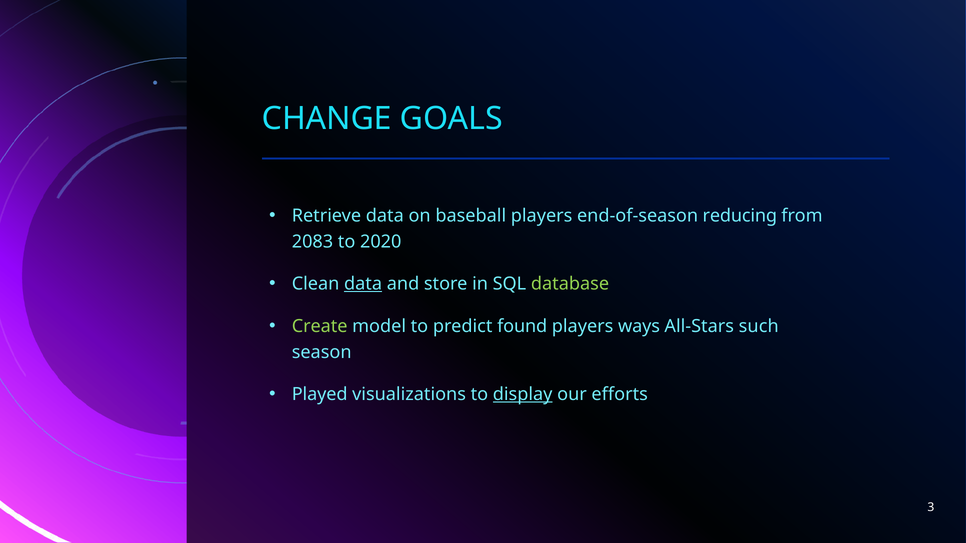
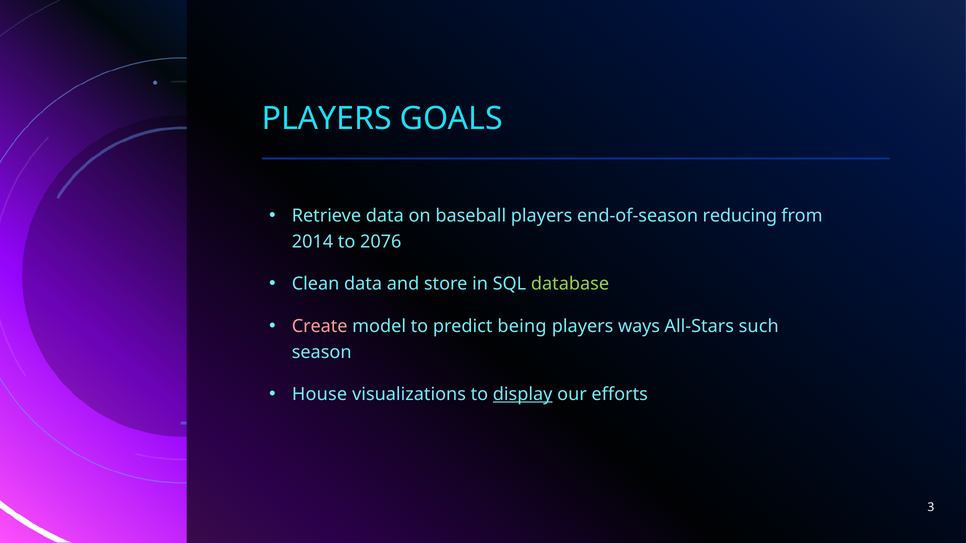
CHANGE: CHANGE -> PLAYERS (327, 119)
2083: 2083 -> 2014 (312, 242)
2020: 2020 -> 2076 (381, 242)
data underline: present -> none (363, 284)
Create colour: light green -> pink (320, 326)
found: found -> being (522, 326)
Played: Played -> House (320, 395)
